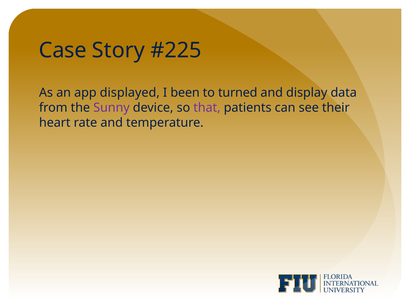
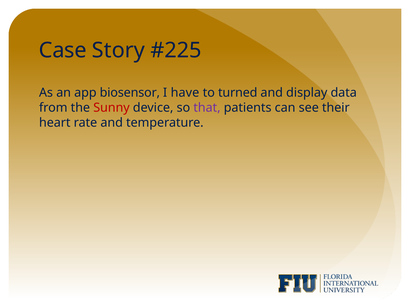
displayed: displayed -> biosensor (130, 92)
been: been -> have (185, 92)
Sunny colour: purple -> red (111, 107)
